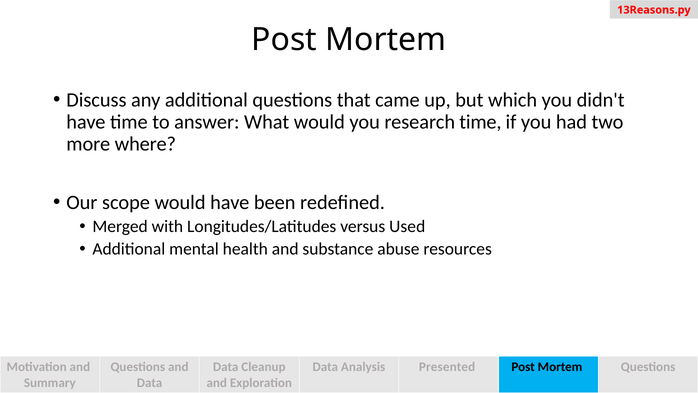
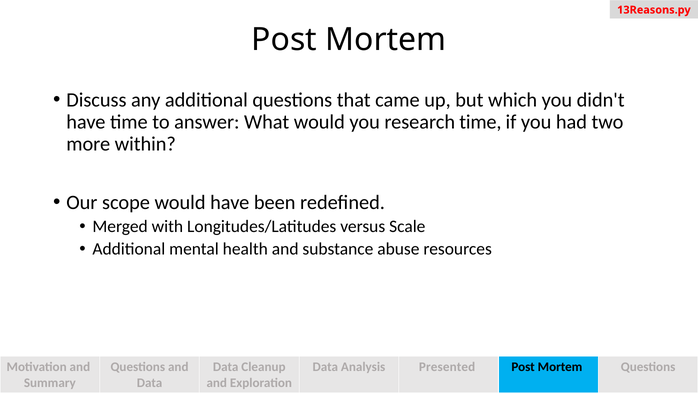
where: where -> within (145, 144)
Used: Used -> Scale (407, 226)
